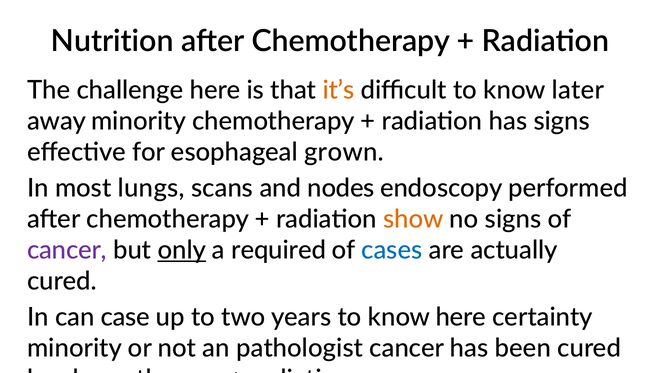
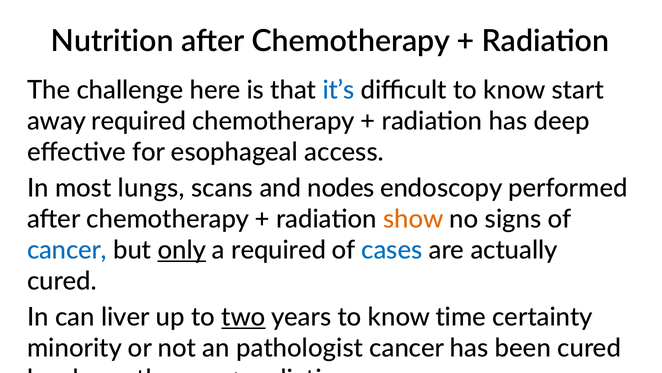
it’s colour: orange -> blue (339, 90)
later: later -> start (578, 90)
away minority: minority -> required (139, 121)
has signs: signs -> deep (562, 121)
grown: grown -> access (344, 152)
cancer colour: purple -> blue (67, 250)
case: case -> liver (125, 317)
two underline: none -> present (243, 317)
know here: here -> time (461, 317)
